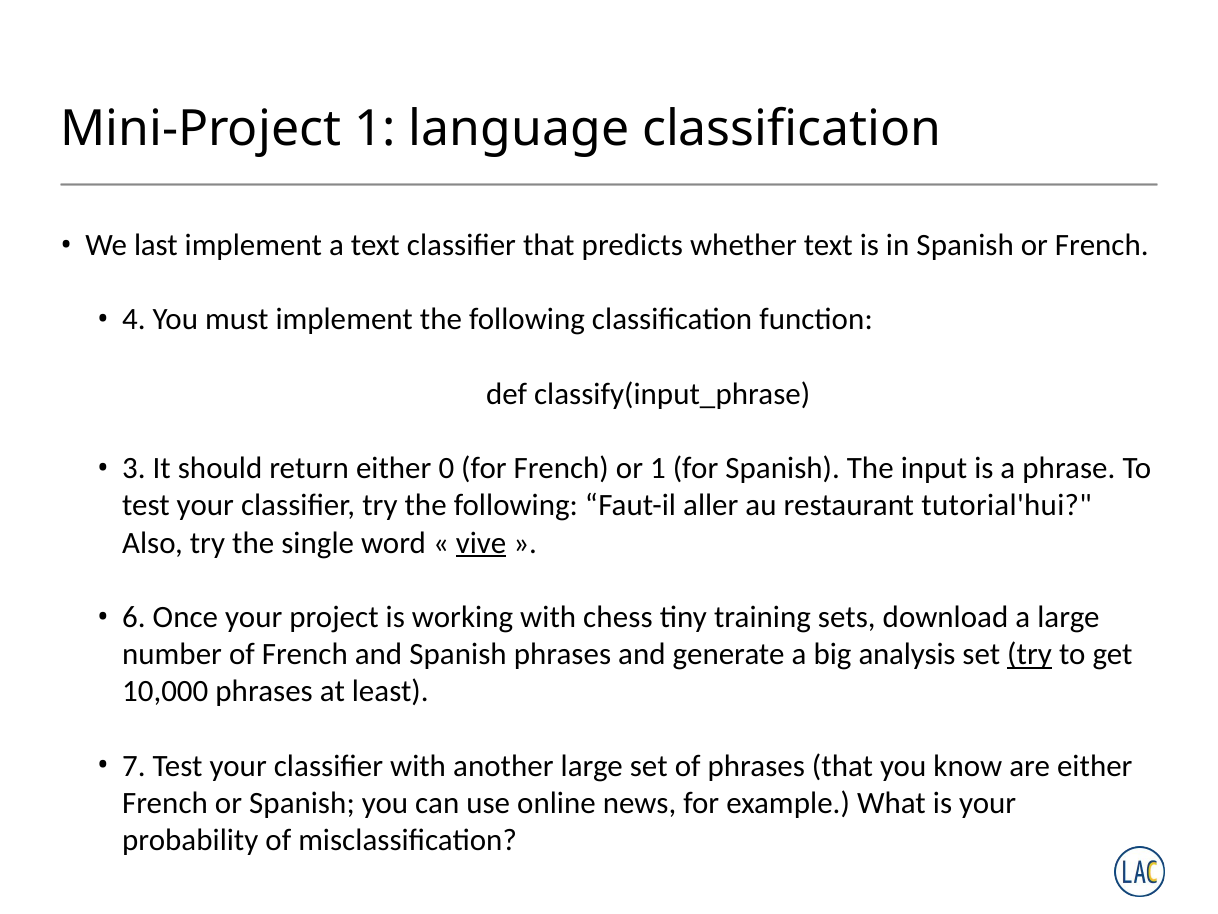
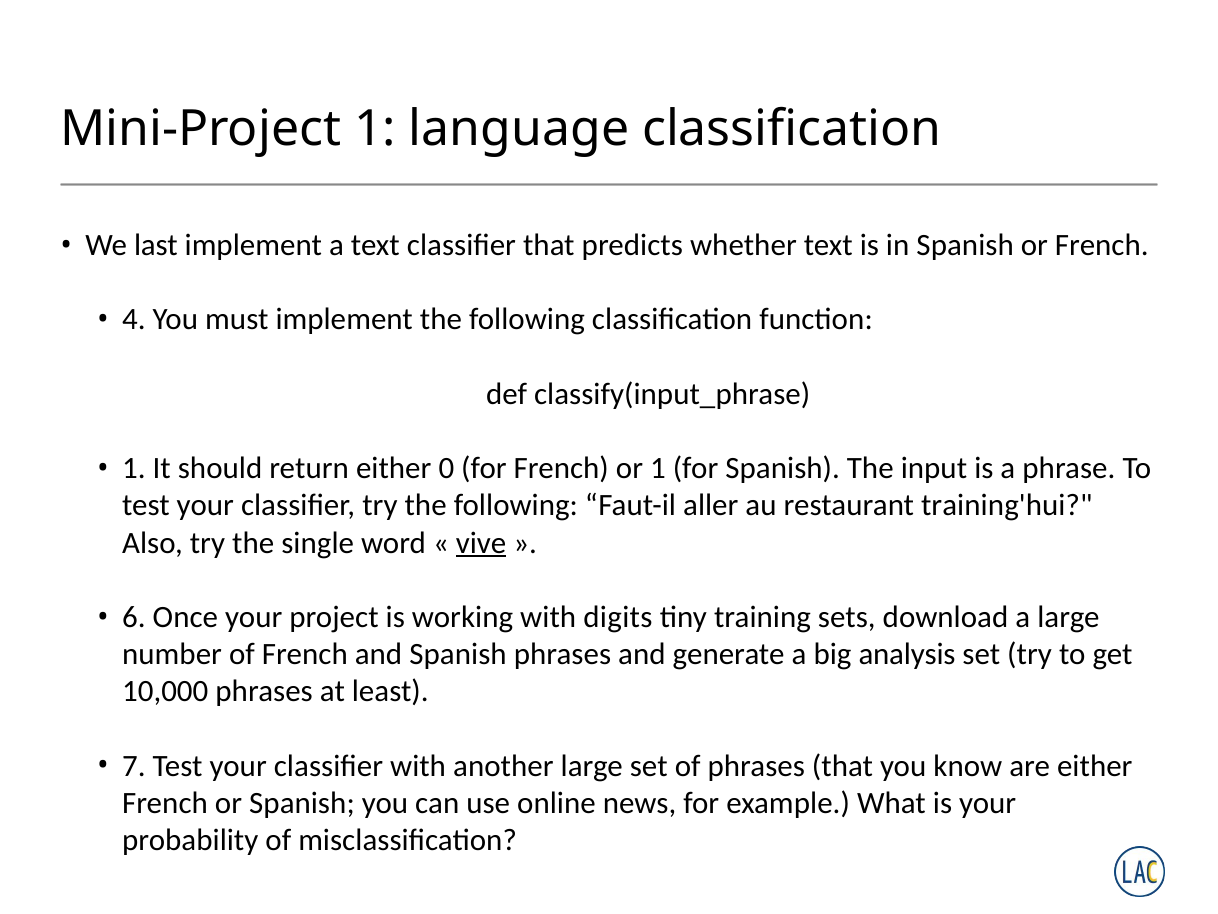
3: 3 -> 1 (134, 468)
tutorial'hui: tutorial'hui -> training'hui (1007, 505)
chess: chess -> digits (618, 617)
try underline: present -> none (1030, 654)
